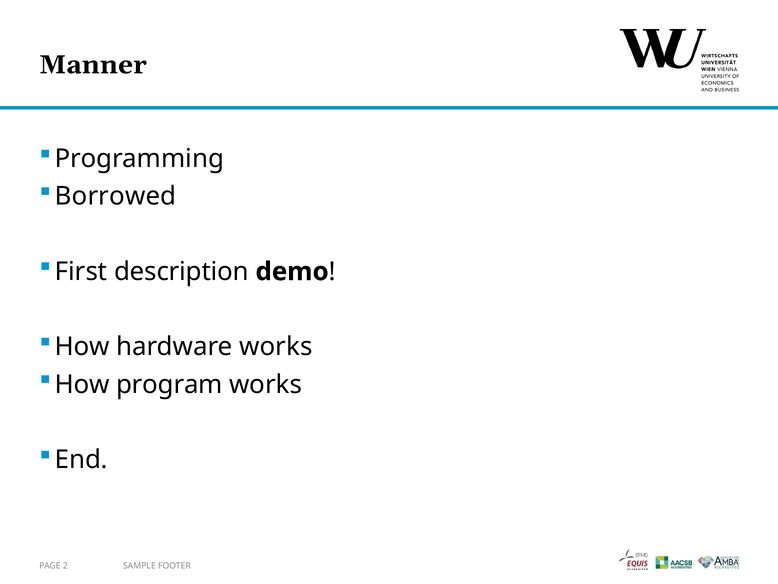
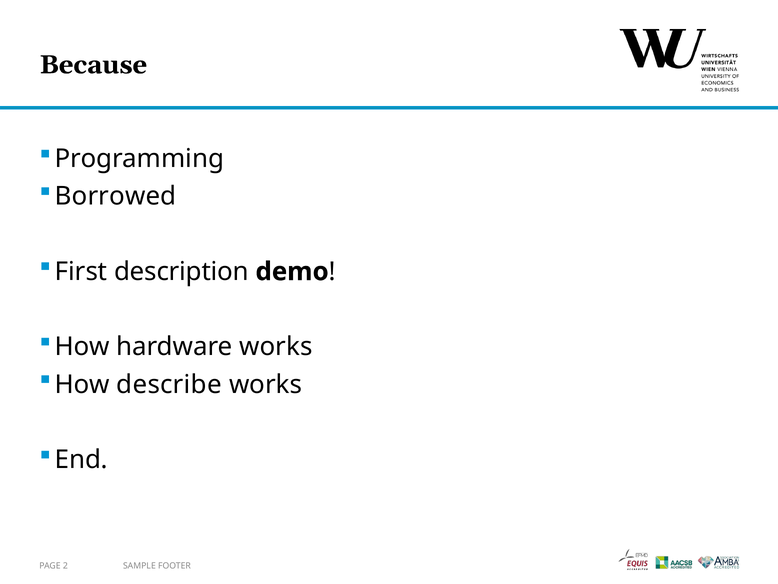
Manner: Manner -> Because (93, 65)
program: program -> describe (169, 384)
